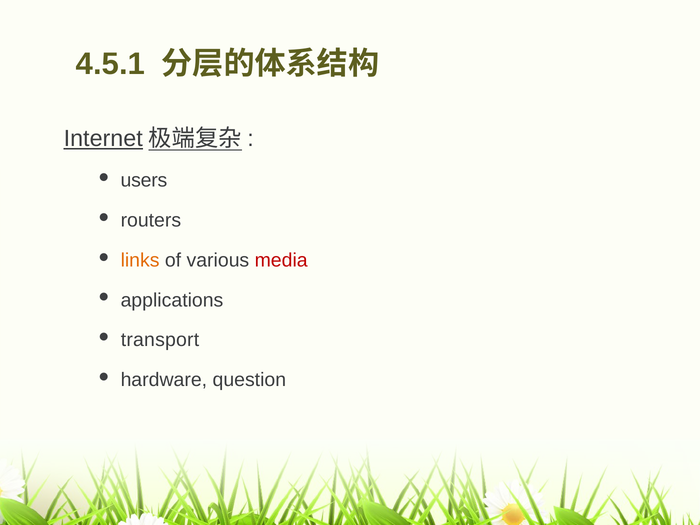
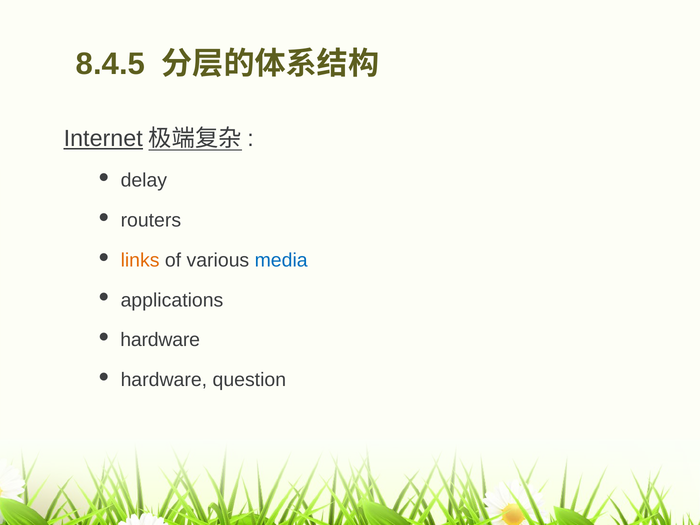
4.5.1: 4.5.1 -> 8.4.5 (110, 64)
users: users -> delay (144, 181)
media colour: red -> blue (281, 260)
transport: transport -> hardware (160, 340)
